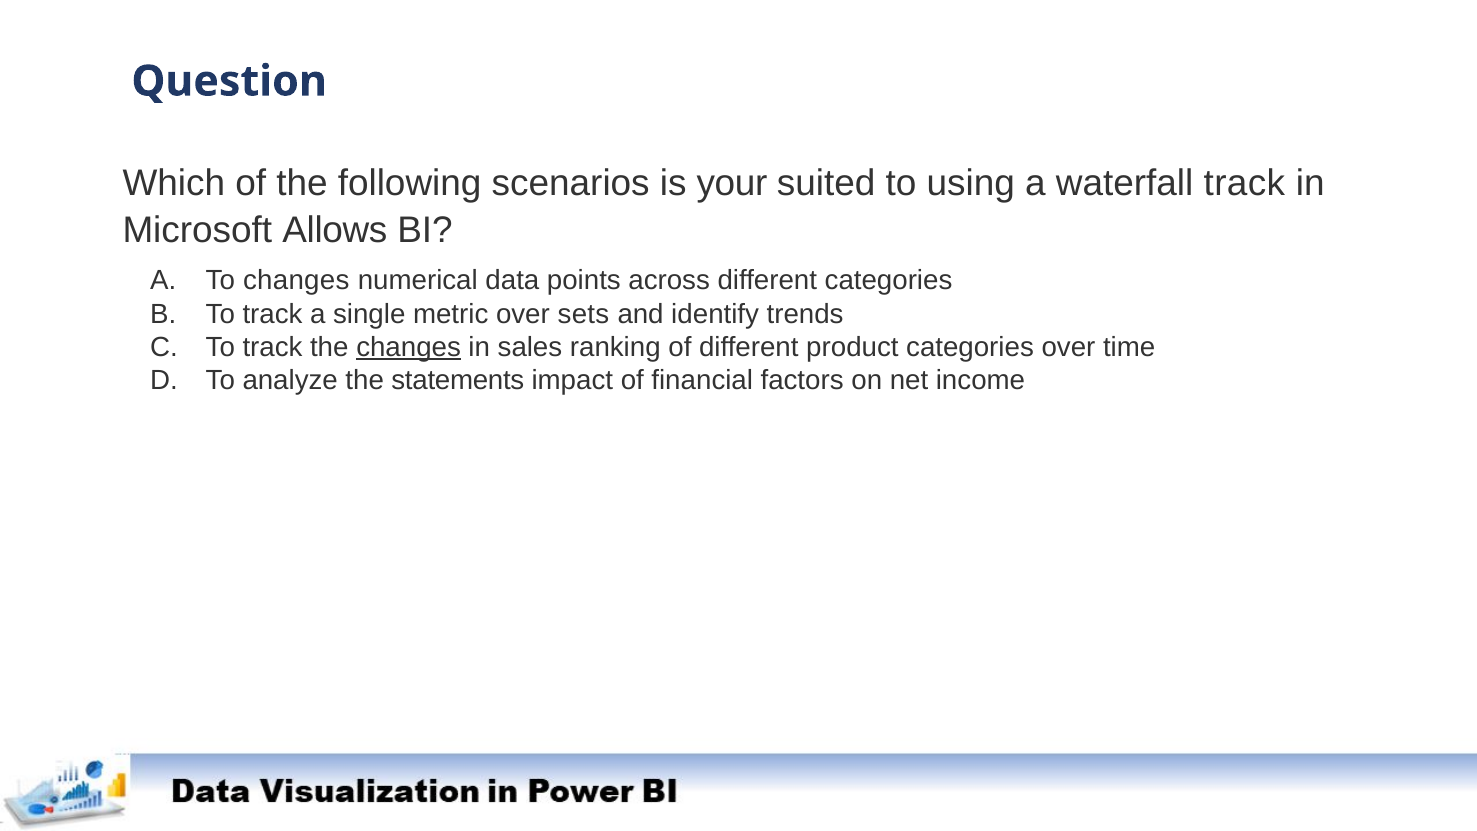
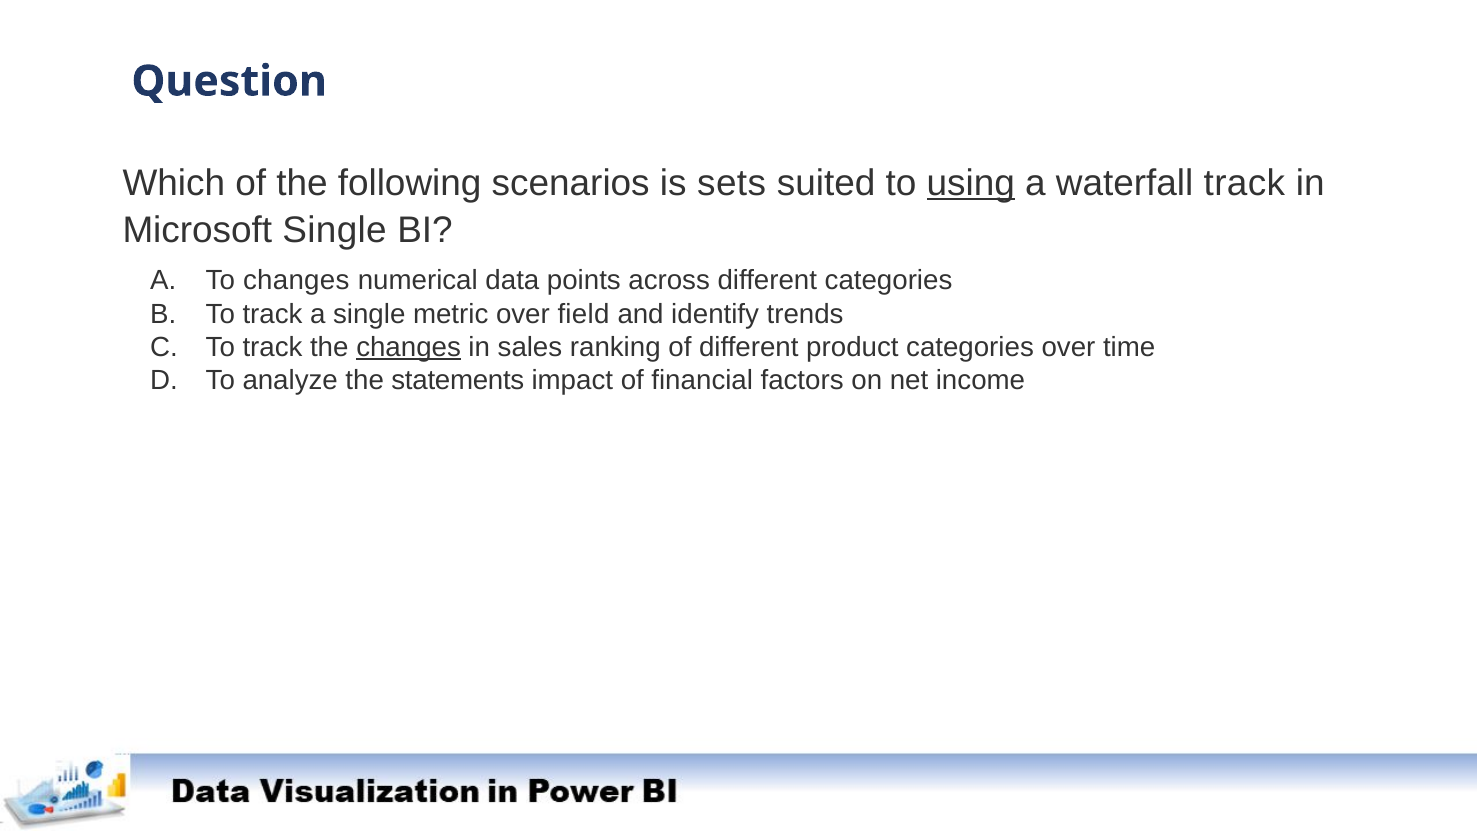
your: your -> sets (732, 183)
using underline: none -> present (971, 183)
Microsoft Allows: Allows -> Single (335, 230)
sets: sets -> field (583, 314)
